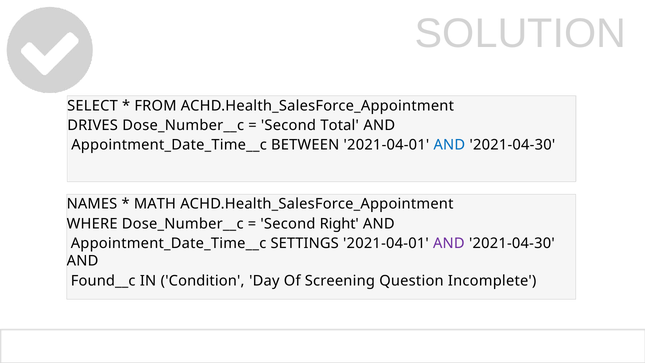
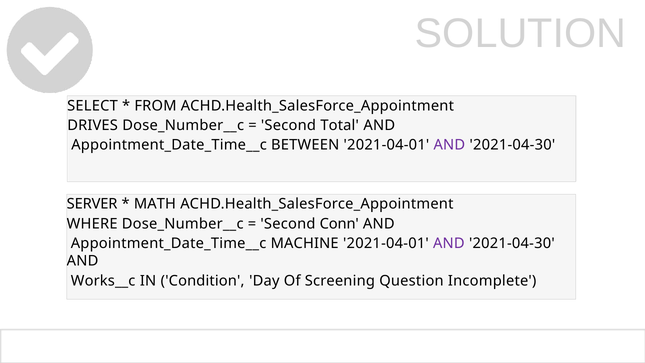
AND colour: blue -> purple (449, 145)
NAMES: NAMES -> SERVER (92, 204)
Right: Right -> Conn (339, 224)
SETTINGS: SETTINGS -> MACHINE (305, 243)
Found__c: Found__c -> Works__c (103, 281)
